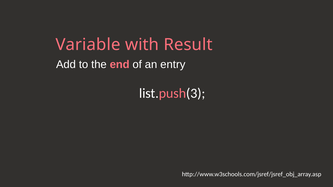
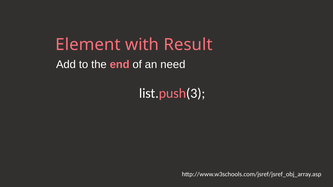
Variable: Variable -> Element (88, 45)
entry: entry -> need (173, 65)
